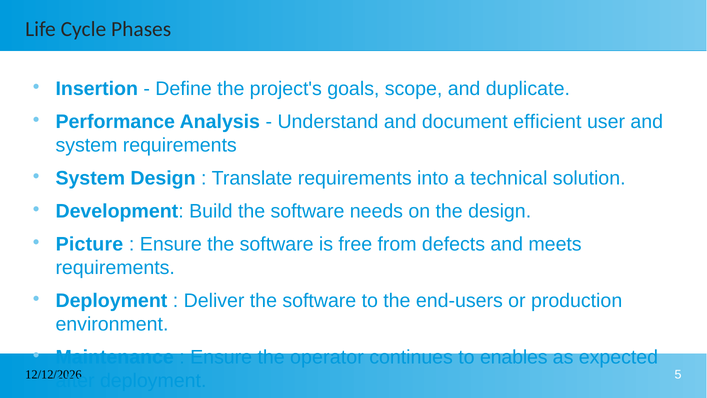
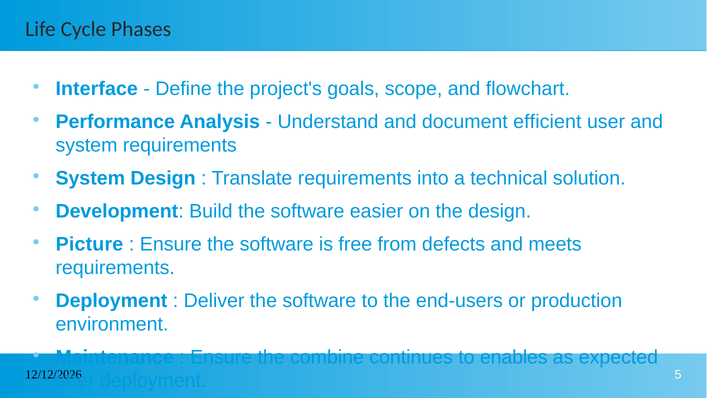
Insertion: Insertion -> Interface (97, 89)
duplicate: duplicate -> flowchart (528, 89)
needs: needs -> easier (376, 211)
operator: operator -> combine (327, 357)
